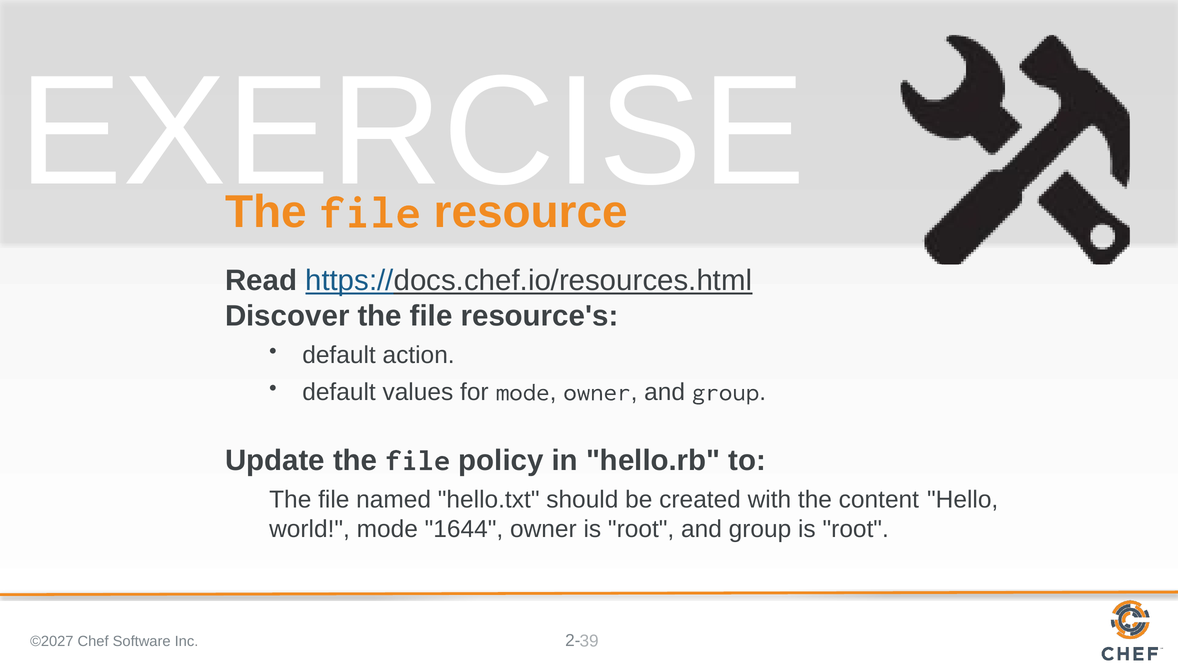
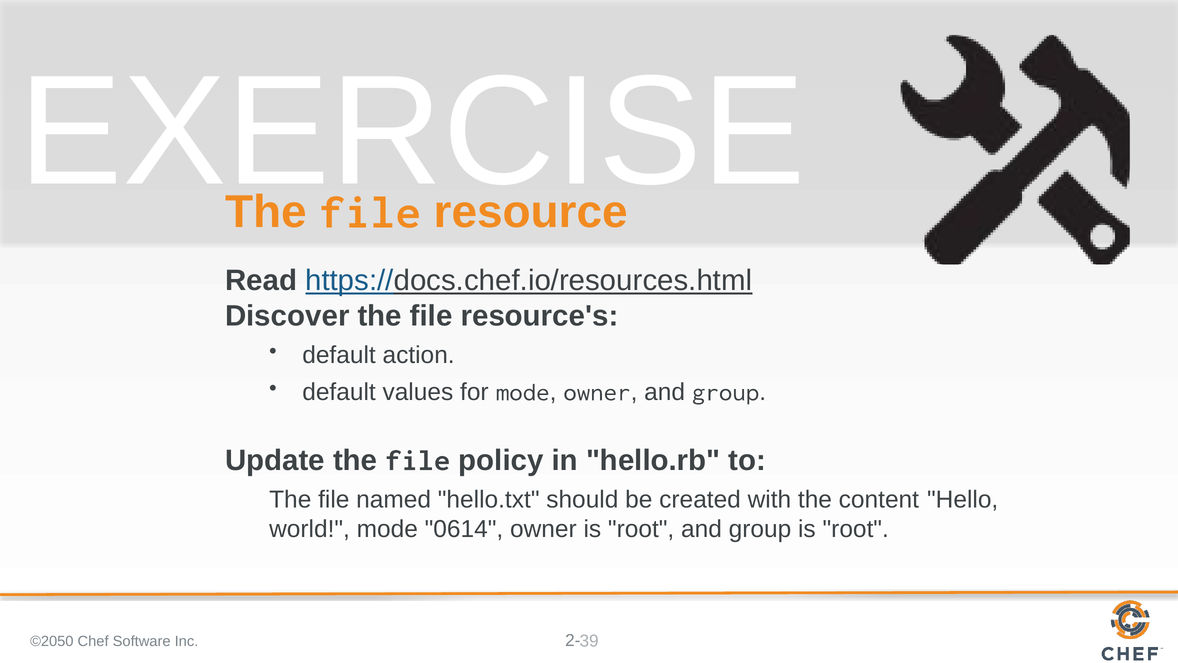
1644: 1644 -> 0614 (464, 529)
©2027: ©2027 -> ©2050 (52, 641)
